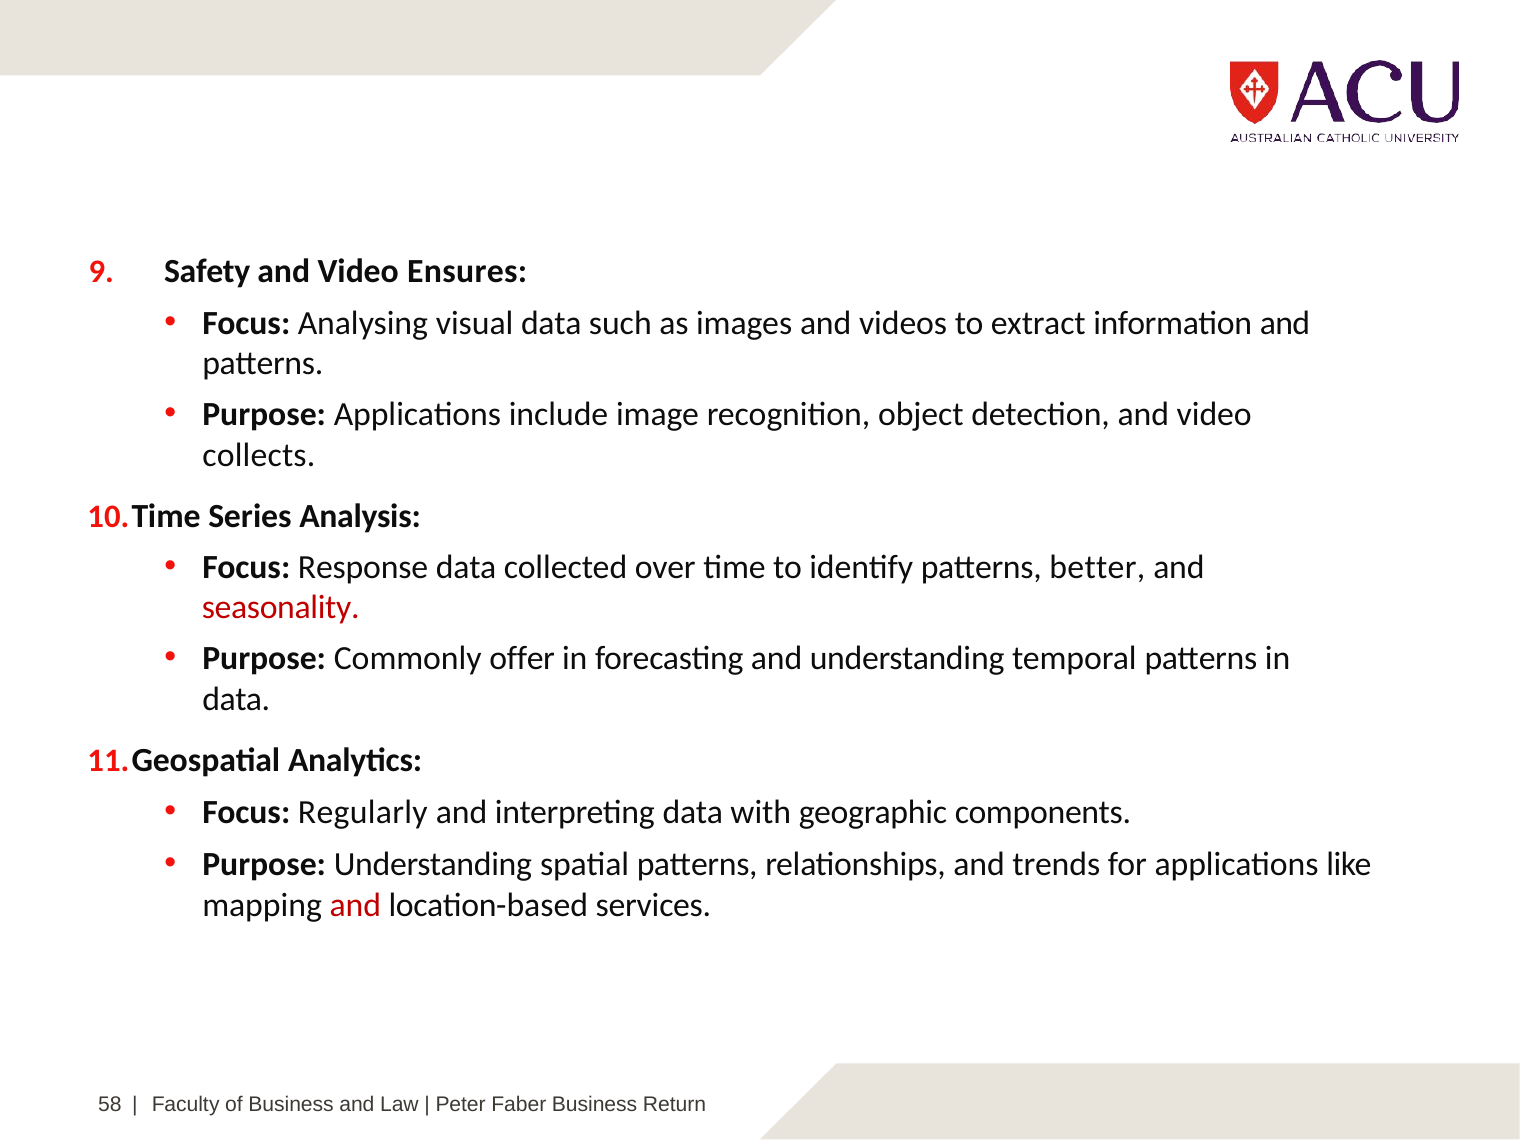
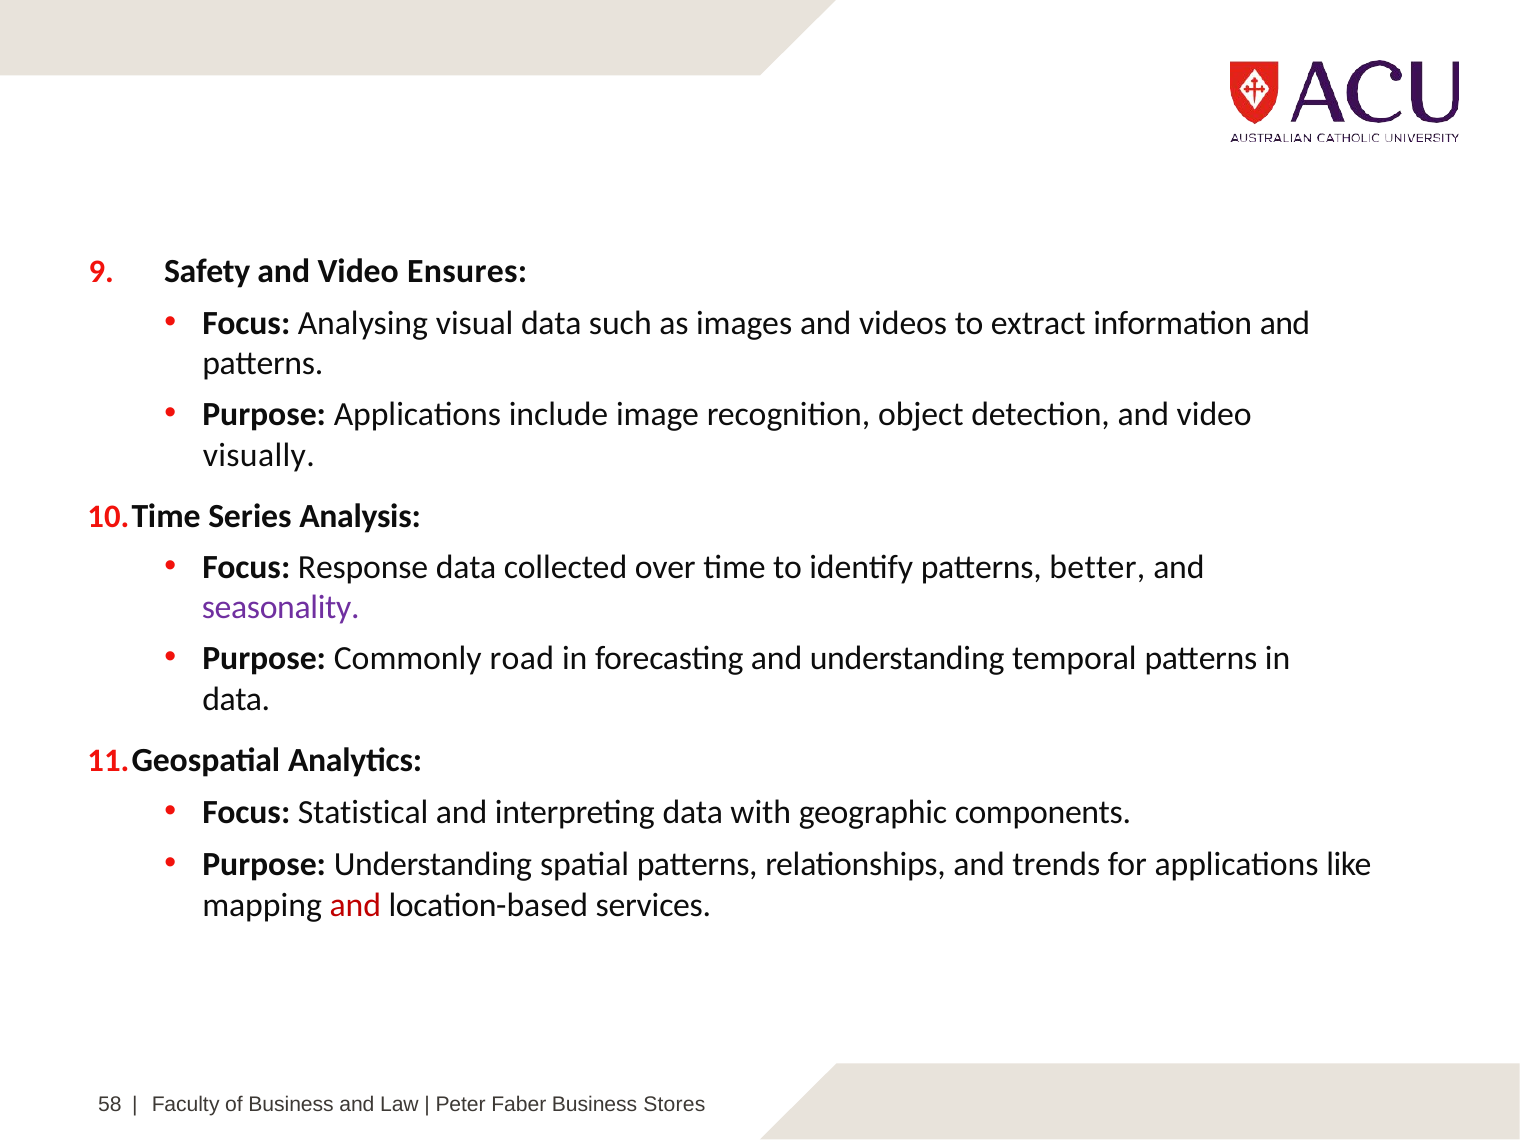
collects: collects -> visually (259, 455)
seasonality colour: red -> purple (281, 608)
offer: offer -> road (522, 658)
Regularly: Regularly -> Statistical (363, 813)
Return: Return -> Stores (674, 1104)
